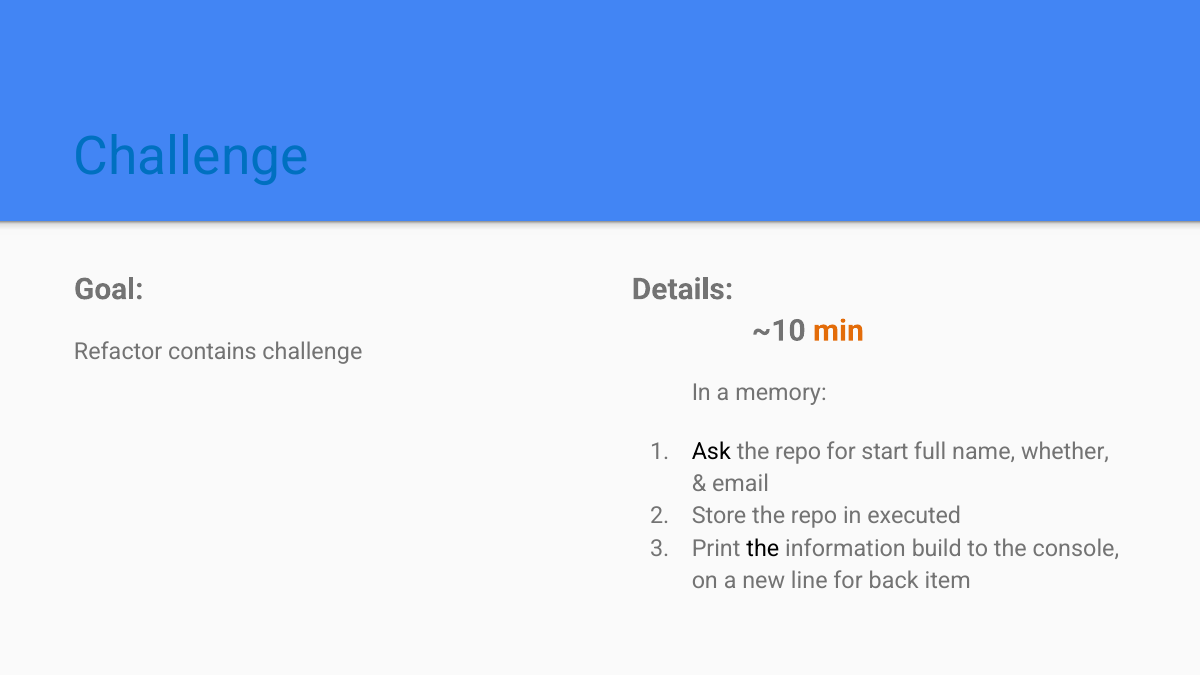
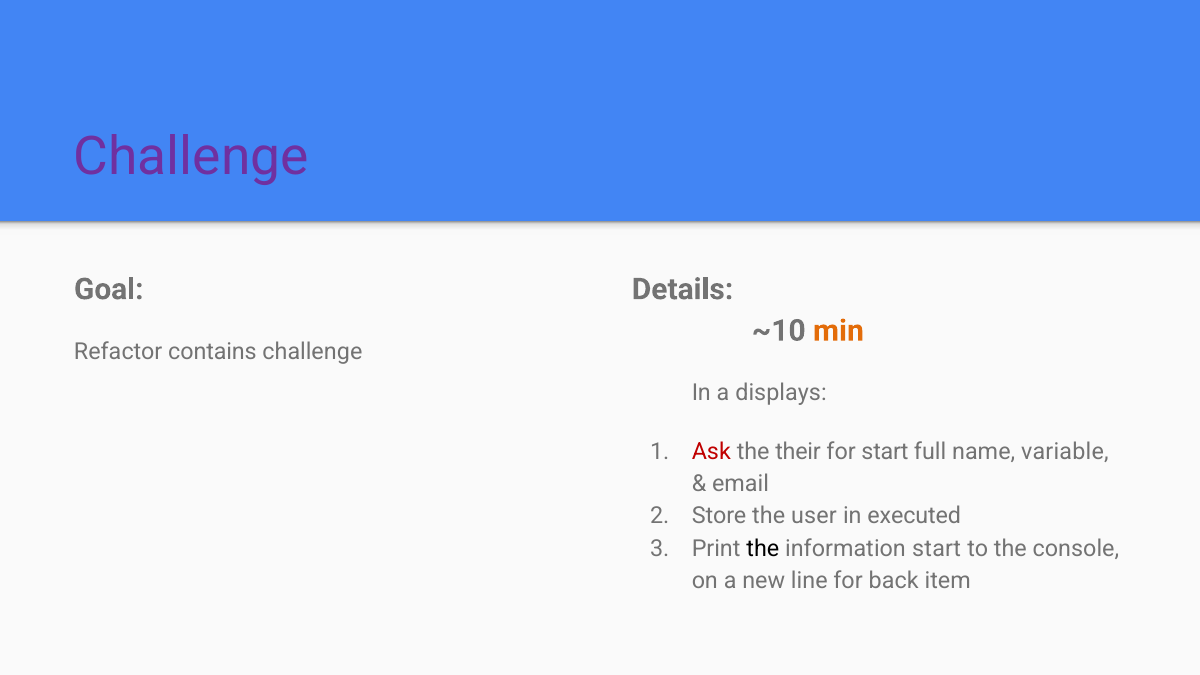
Challenge colour: blue -> purple (191, 157)
memory: memory -> displays (781, 393)
Ask colour: black -> red (711, 452)
repo: repo -> their (798, 452)
whether: whether -> variable (1065, 452)
Store the repo: repo -> user (814, 516)
information build: build -> start (937, 548)
